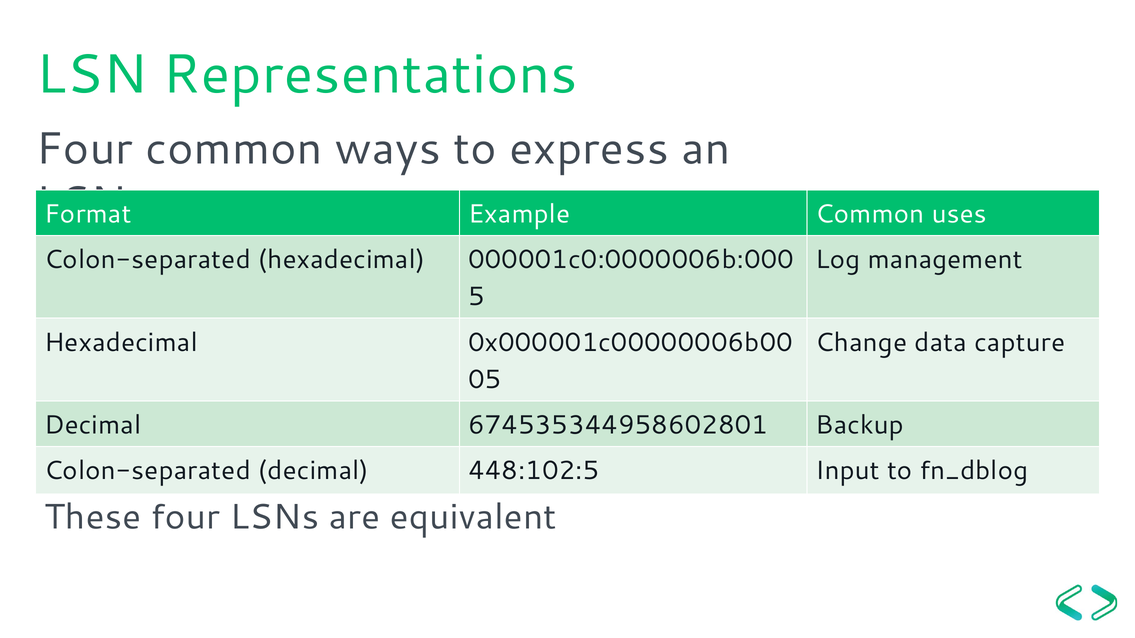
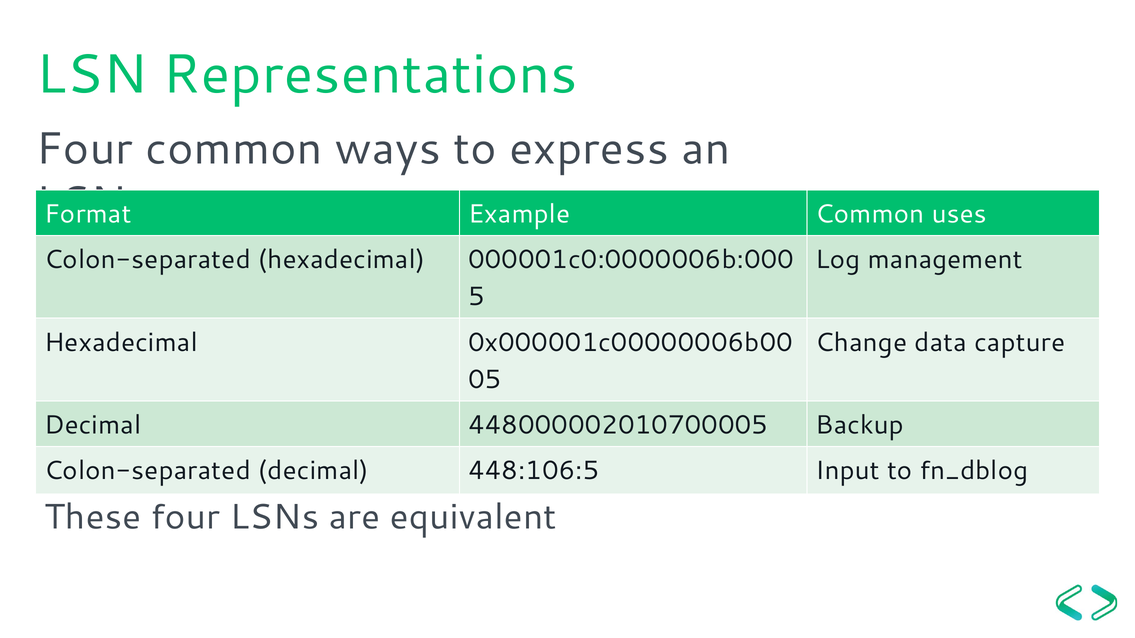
674535344958602801: 674535344958602801 -> 448000002010700005 (618, 425)
448:102:5: 448:102:5 -> 448:106:5 (534, 471)
